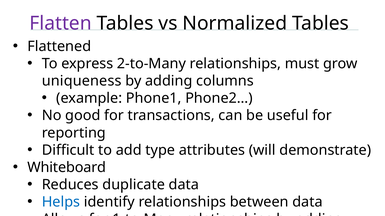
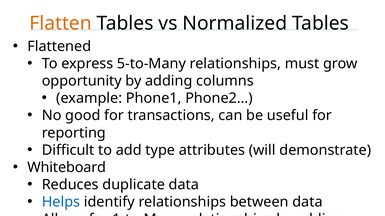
Flatten colour: purple -> orange (61, 23)
2-to-Many: 2-to-Many -> 5-to-Many (151, 64)
uniqueness: uniqueness -> opportunity (82, 81)
